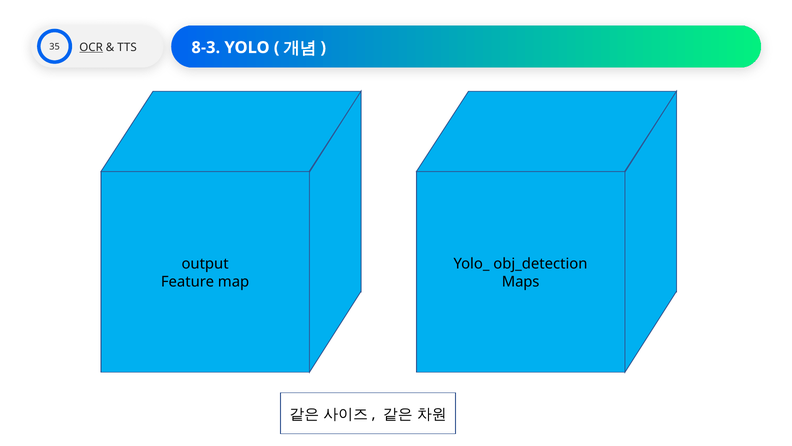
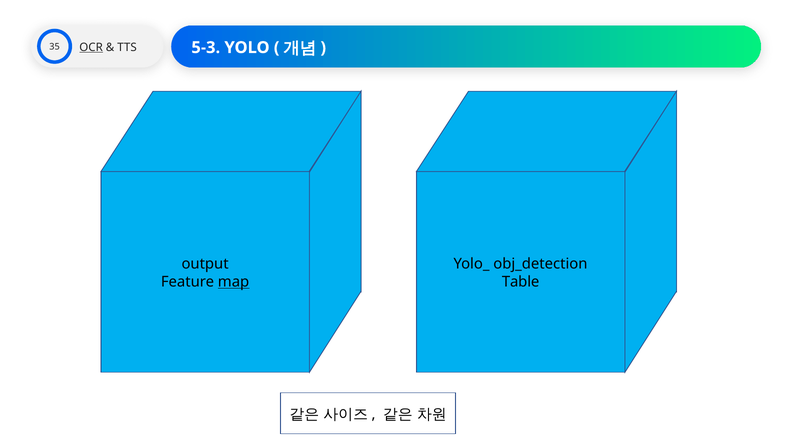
8-3: 8-3 -> 5-3 (206, 48)
map underline: none -> present (234, 282)
Maps: Maps -> Table (521, 282)
